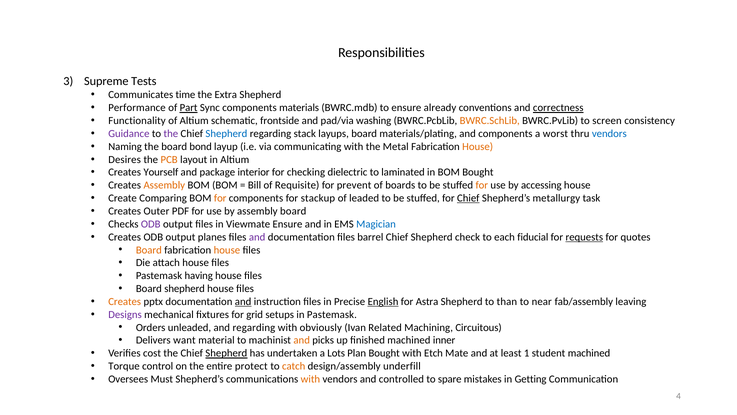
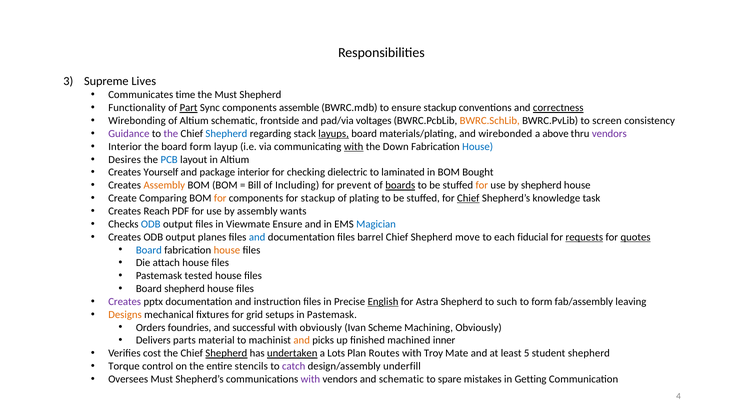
Tests: Tests -> Lives (144, 81)
the Extra: Extra -> Must (226, 95)
Performance: Performance -> Functionality (137, 108)
materials: materials -> assemble (299, 108)
ensure already: already -> stackup (440, 108)
Functionality: Functionality -> Wirebonding (137, 121)
washing: washing -> voltages (374, 121)
layups underline: none -> present (334, 134)
and components: components -> wirebonded (505, 134)
worst: worst -> above (556, 134)
vendors colour: blue -> purple (609, 134)
Naming: Naming -> Interior (125, 146)
board bond: bond -> form (201, 146)
with underline: none -> present (354, 146)
Metal: Metal -> Down (396, 146)
House colour: orange -> blue (478, 146)
PCB colour: orange -> blue (169, 159)
Requisite: Requisite -> Including (297, 185)
boards underline: none -> present (400, 185)
by accessing: accessing -> shepherd (541, 185)
leaded: leaded -> plating (364, 198)
metallurgy: metallurgy -> knowledge (556, 198)
Outer: Outer -> Reach (157, 211)
assembly board: board -> wants (293, 211)
ODB colour: purple -> blue (151, 224)
and colour: purple -> blue (257, 237)
check: check -> move (468, 237)
quotes underline: none -> present (636, 237)
Board colour: orange -> blue (149, 250)
having: having -> tested (199, 276)
Creates colour: orange -> purple (125, 301)
and underline: present -> none (243, 301)
than: than -> such (507, 301)
to near: near -> form (542, 301)
Designs colour: purple -> orange (125, 314)
unleaded: unleaded -> foundries (190, 327)
and regarding: regarding -> successful (254, 327)
Related: Related -> Scheme (385, 327)
Machining Circuitous: Circuitous -> Obviously (479, 327)
want: want -> parts (184, 340)
undertaken underline: none -> present (292, 353)
Plan Bought: Bought -> Routes (384, 353)
Etch: Etch -> Troy (433, 353)
1: 1 -> 5 (527, 353)
student machined: machined -> shepherd (589, 353)
protect: protect -> stencils (251, 366)
catch colour: orange -> purple (294, 366)
with colour: orange -> purple (310, 379)
and controlled: controlled -> schematic (401, 379)
